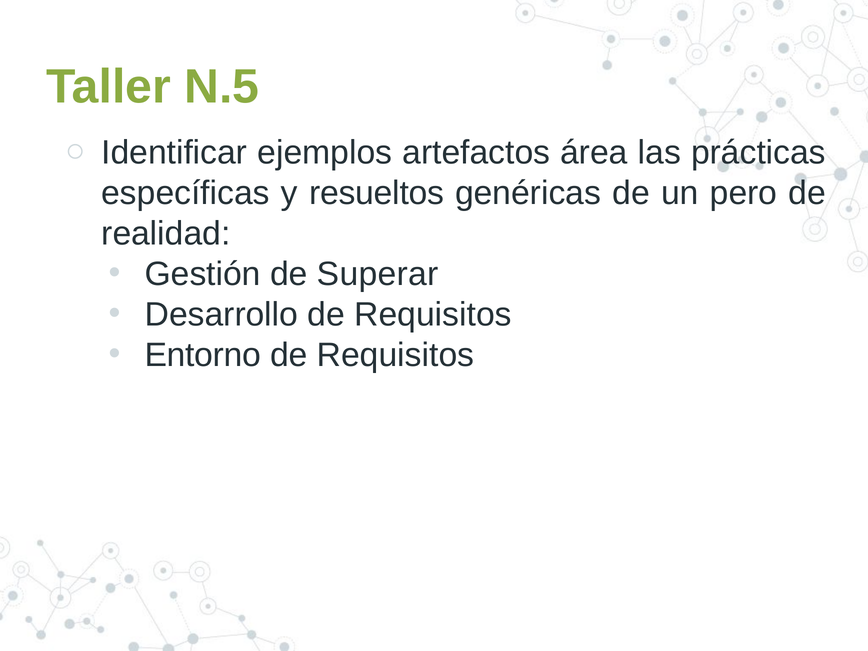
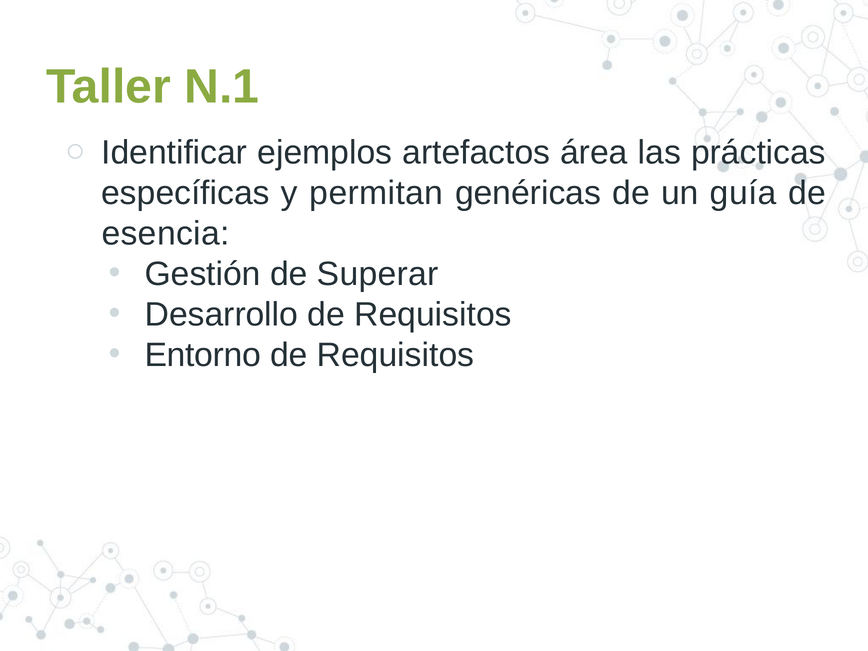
N.5: N.5 -> N.1 (222, 87)
resueltos: resueltos -> permitan (376, 193)
pero: pero -> guía (743, 193)
realidad: realidad -> esencia (166, 234)
